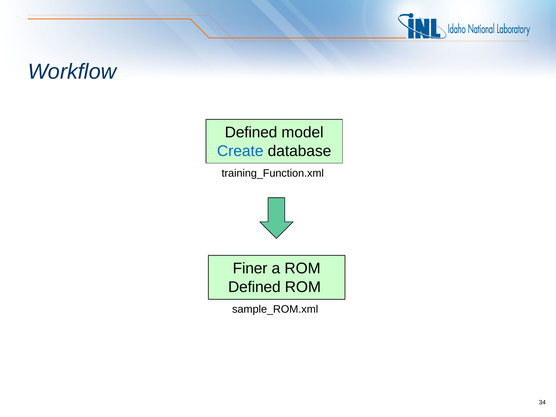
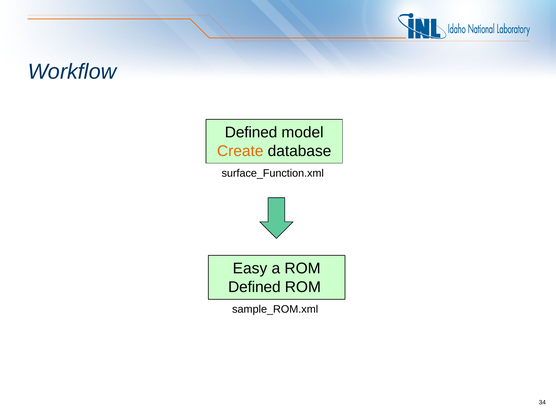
Create colour: blue -> orange (240, 151)
training_Function.xml: training_Function.xml -> surface_Function.xml (273, 173)
Finer: Finer -> Easy (250, 269)
